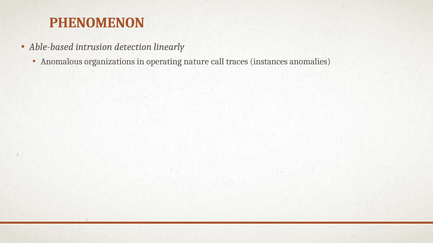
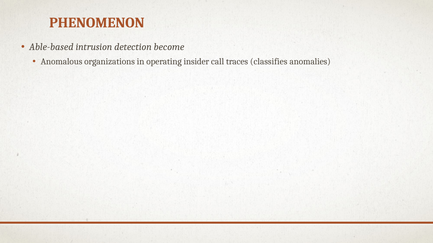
linearly: linearly -> become (169, 47)
nature: nature -> insider (196, 62)
instances: instances -> classifies (269, 62)
